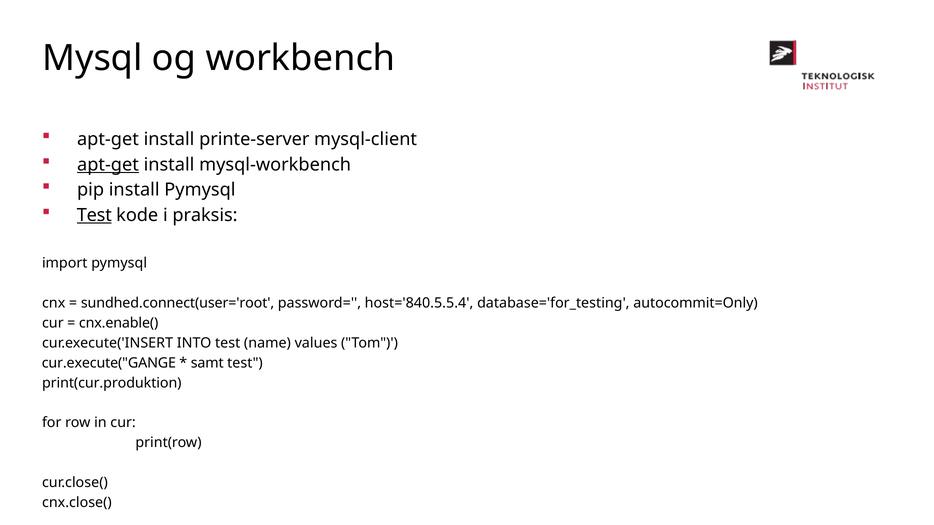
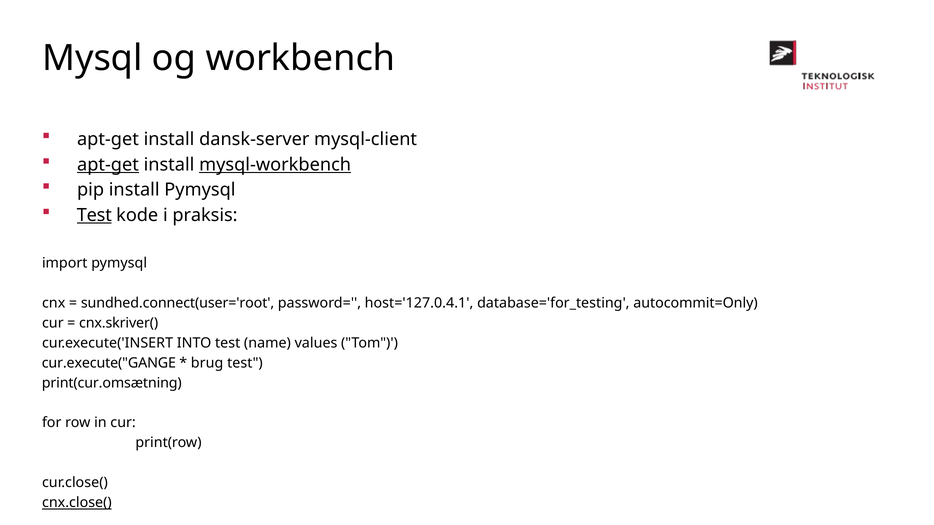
printe-server: printe-server -> dansk-server (254, 139)
mysql-workbench underline: none -> present (275, 165)
host='840.5.5.4: host='840.5.5.4 -> host='127.0.4.1 (419, 303)
cnx.enable(: cnx.enable( -> cnx.skriver( (119, 323)
samt: samt -> brug (207, 363)
print(cur.produktion: print(cur.produktion -> print(cur.omsætning (112, 383)
cnx.close( underline: none -> present (77, 503)
